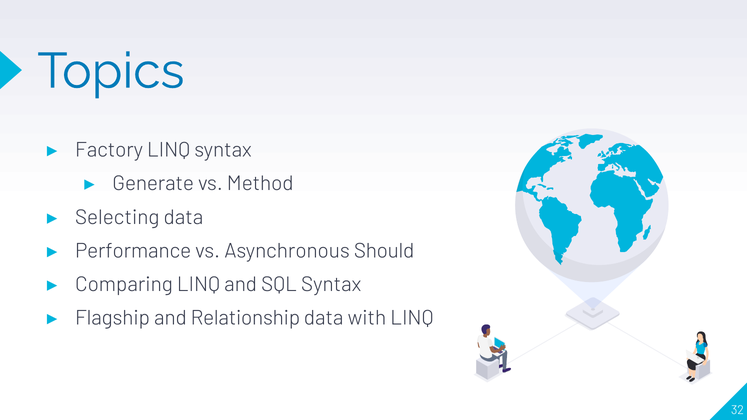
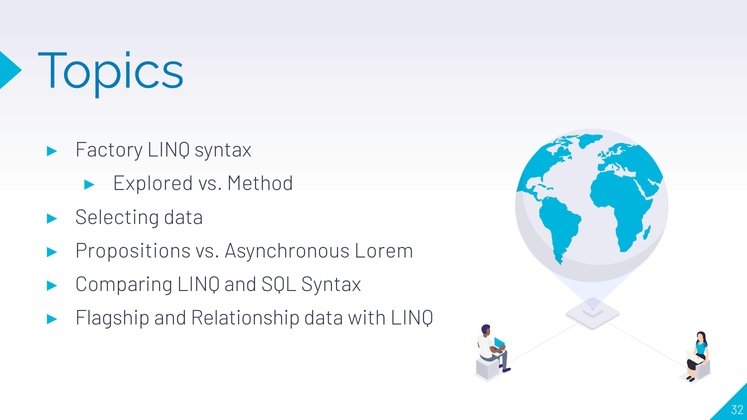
Generate: Generate -> Explored (153, 184)
Performance: Performance -> Propositions (133, 251)
Should: Should -> Lorem (384, 251)
